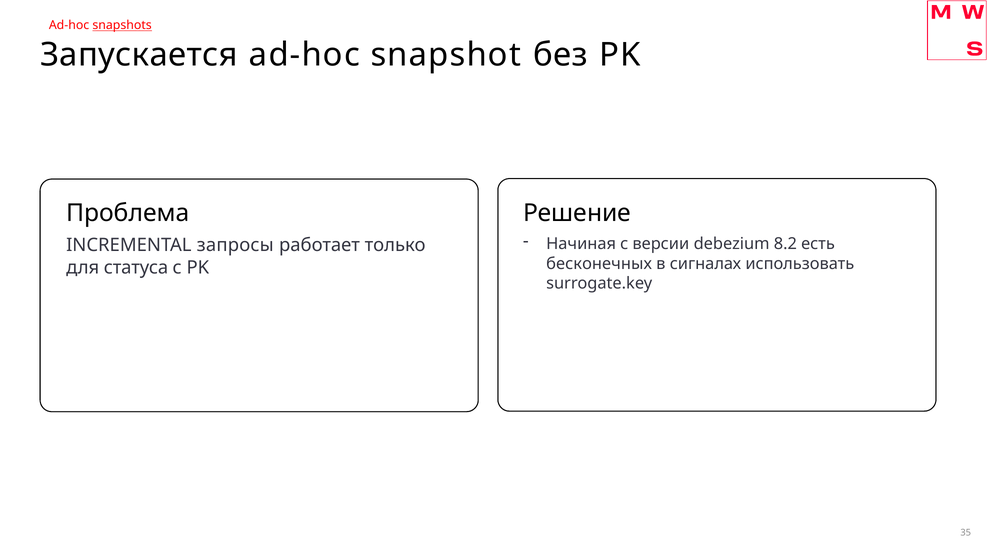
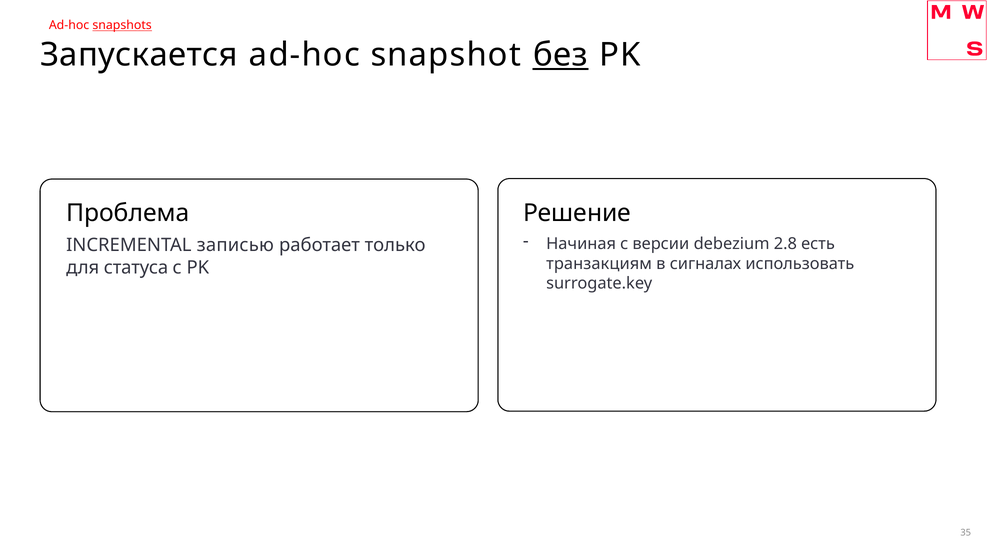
без underline: none -> present (560, 55)
8.2: 8.2 -> 2.8 (785, 244)
запросы: запросы -> записью (235, 245)
бесконечных: бесконечных -> транзакциям (599, 264)
